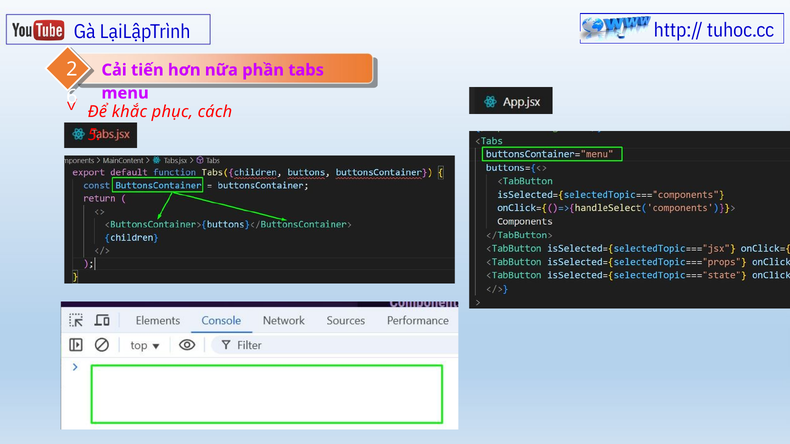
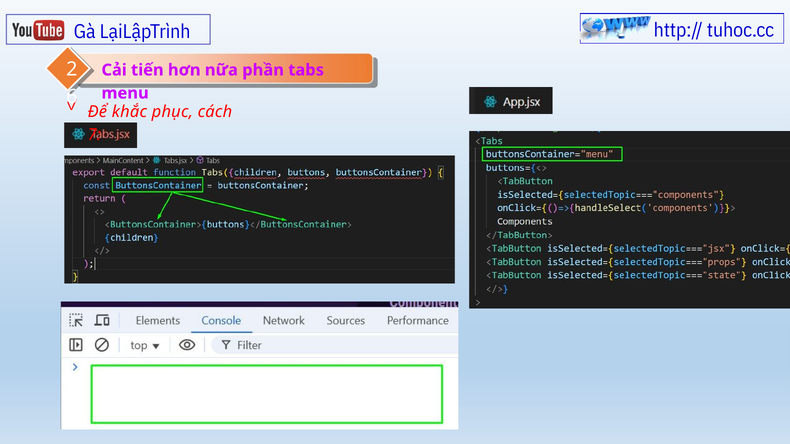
5: 5 -> 7 (94, 135)
